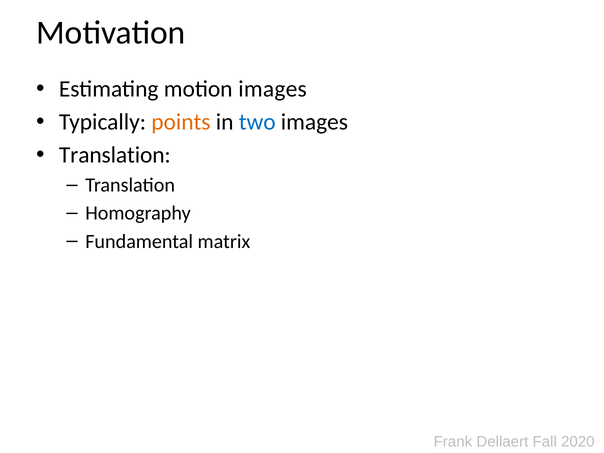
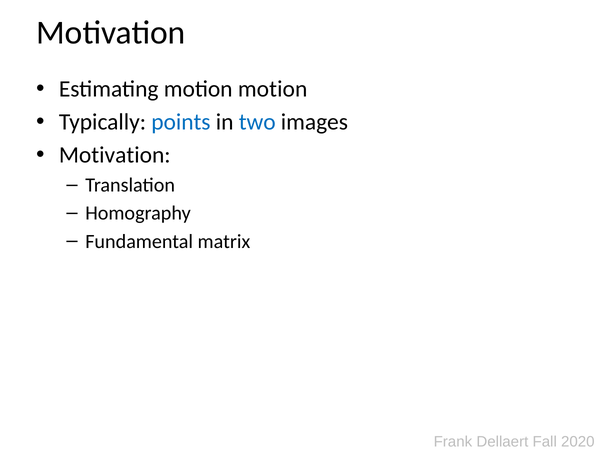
motion images: images -> motion (273, 89)
points colour: orange -> blue (181, 122)
Translation: Translation -> Motivation (115, 155)
